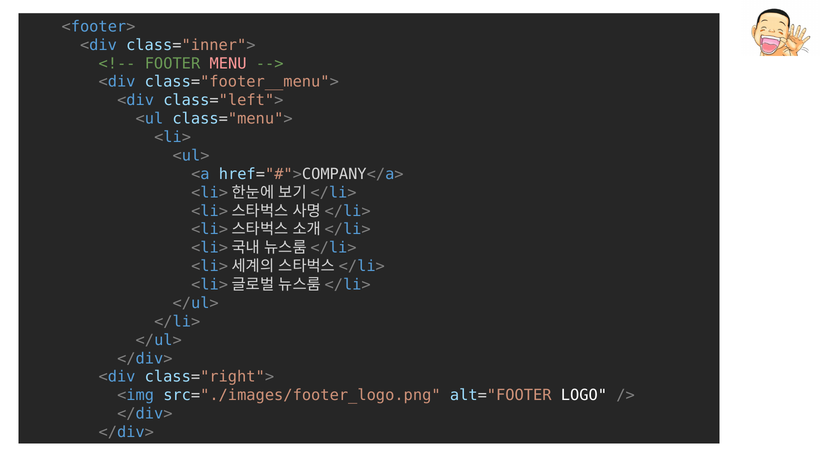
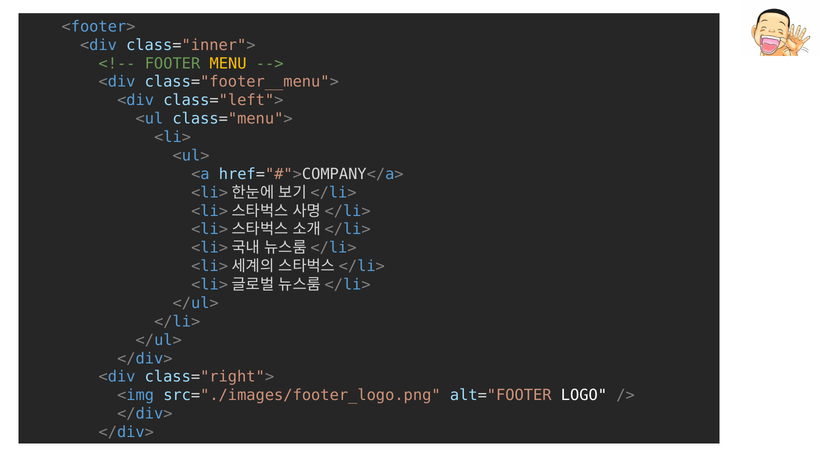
MENU colour: pink -> yellow (228, 63)
